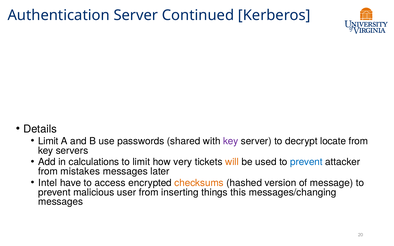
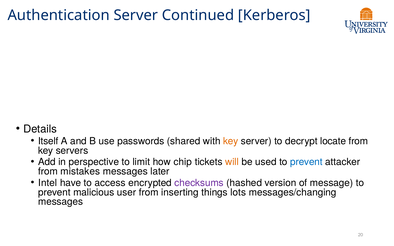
Limit: Limit -> Itself (48, 141)
key colour: purple -> orange (231, 141)
calculations: calculations -> perspective (94, 162)
very: very -> chip (183, 162)
checksums colour: orange -> purple (199, 183)
this: this -> lots (238, 192)
